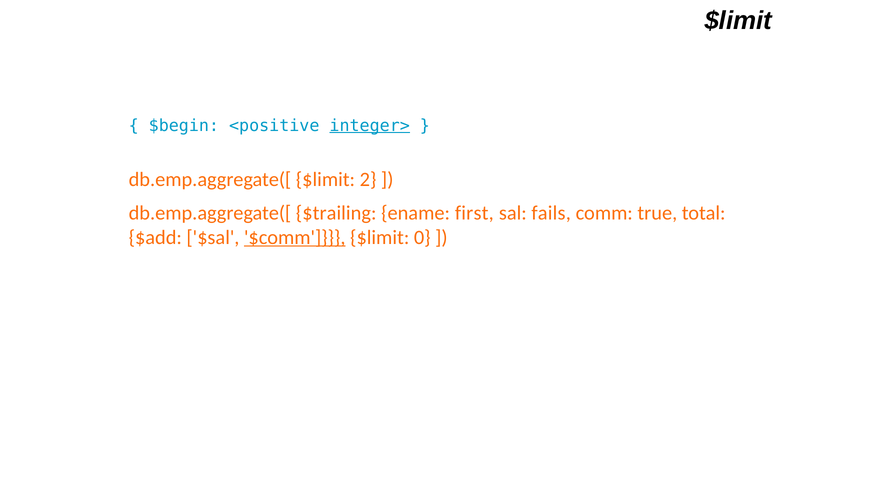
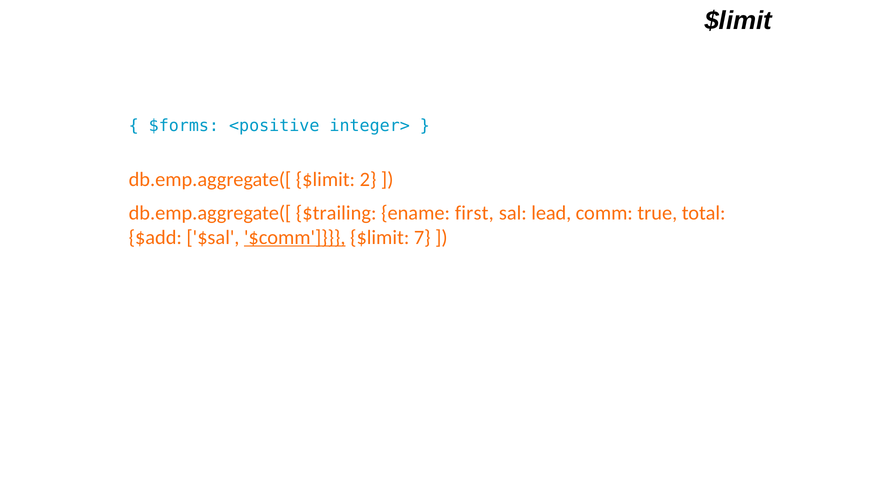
$begin: $begin -> $forms (184, 126)
integer> underline: present -> none (370, 126)
fails: fails -> lead (551, 213)
0: 0 -> 7 (422, 238)
